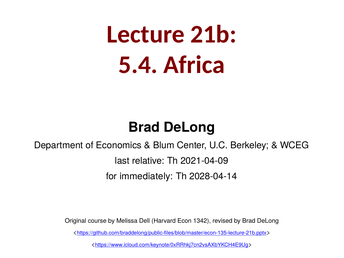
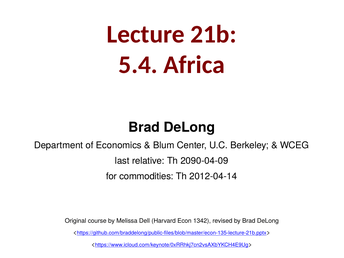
2021-04-09: 2021-04-09 -> 2090-04-09 (204, 161)
immediately: immediately -> commodities (146, 176)
2028-04-14: 2028-04-14 -> 2012-04-14 (213, 176)
